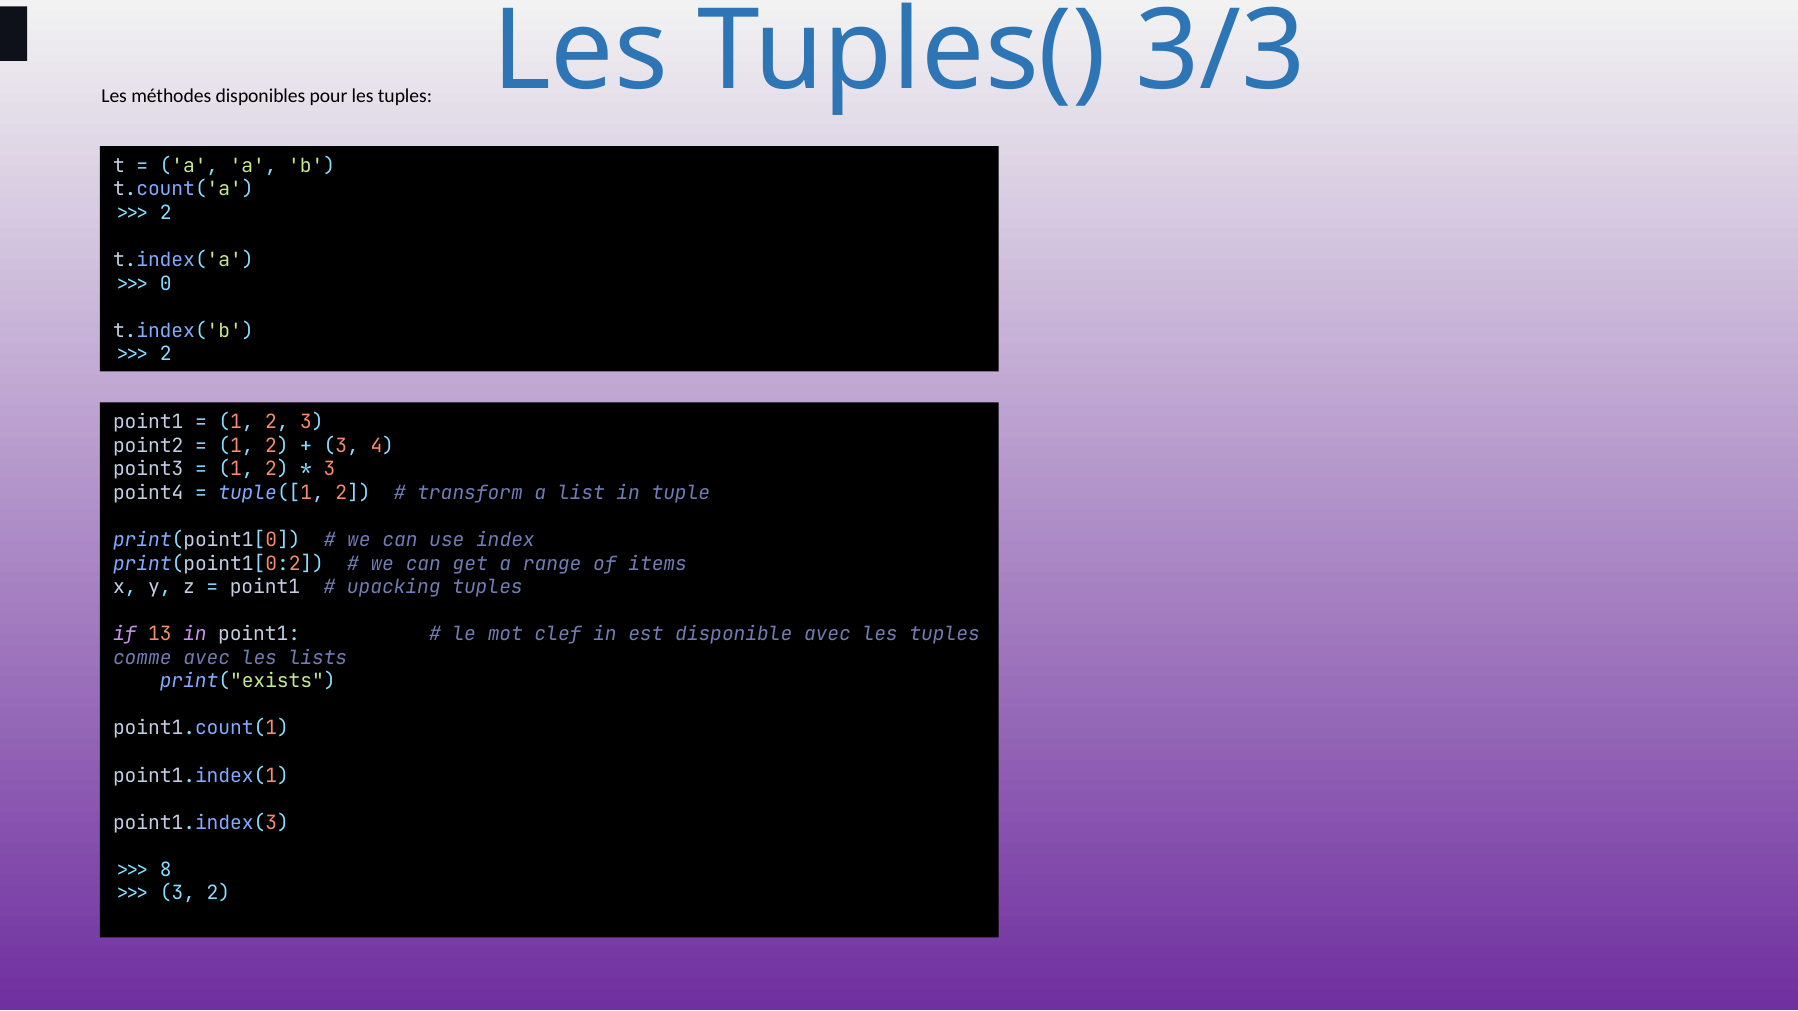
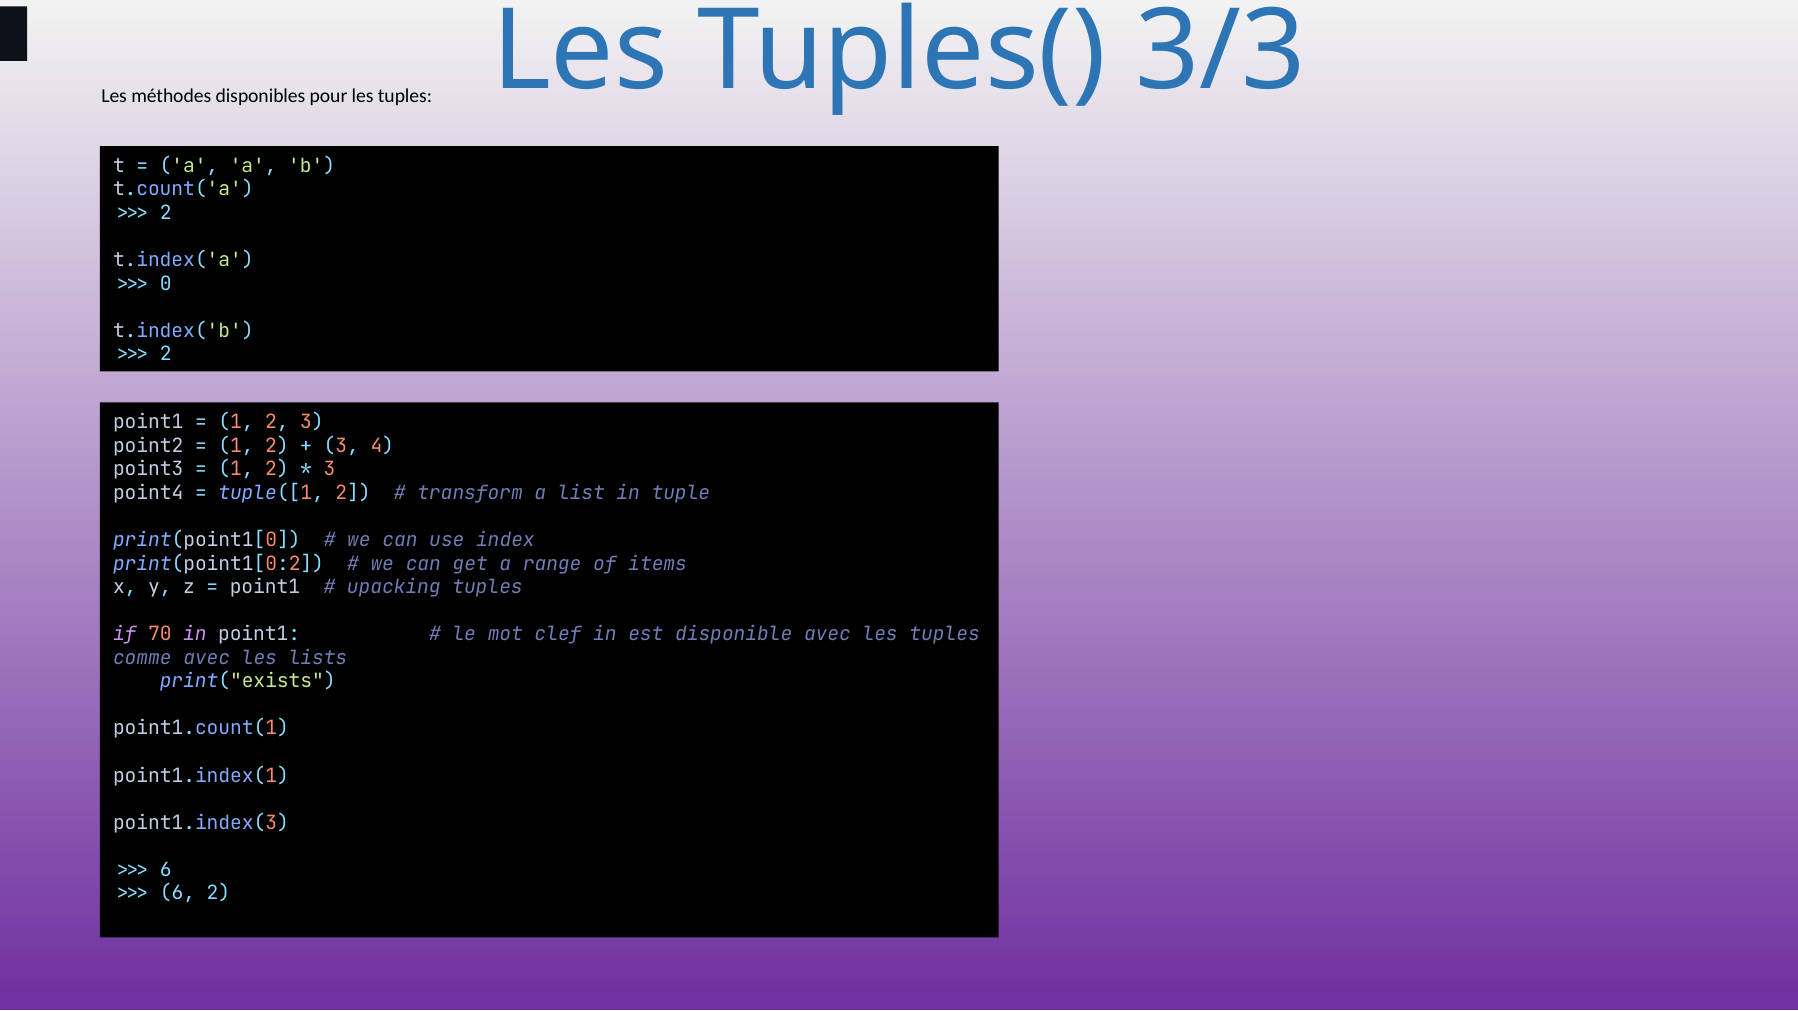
13: 13 -> 70 (160, 634)
8: 8 -> 6 (166, 870)
3: 3 -> 6 (177, 894)
